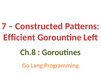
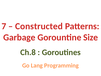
Efficient: Efficient -> Garbage (19, 37)
Left: Left -> Size (91, 37)
